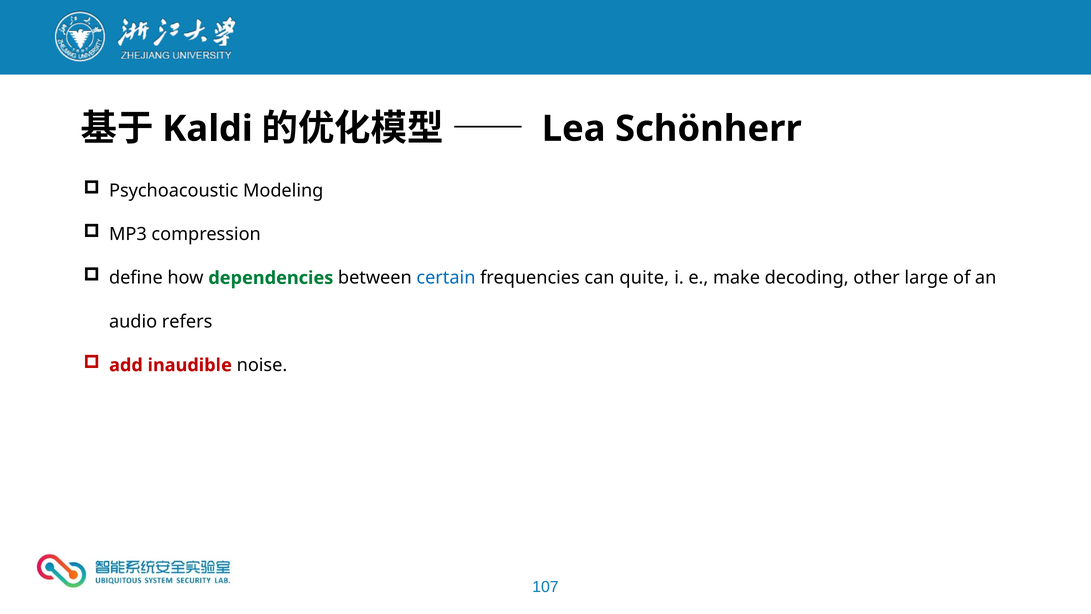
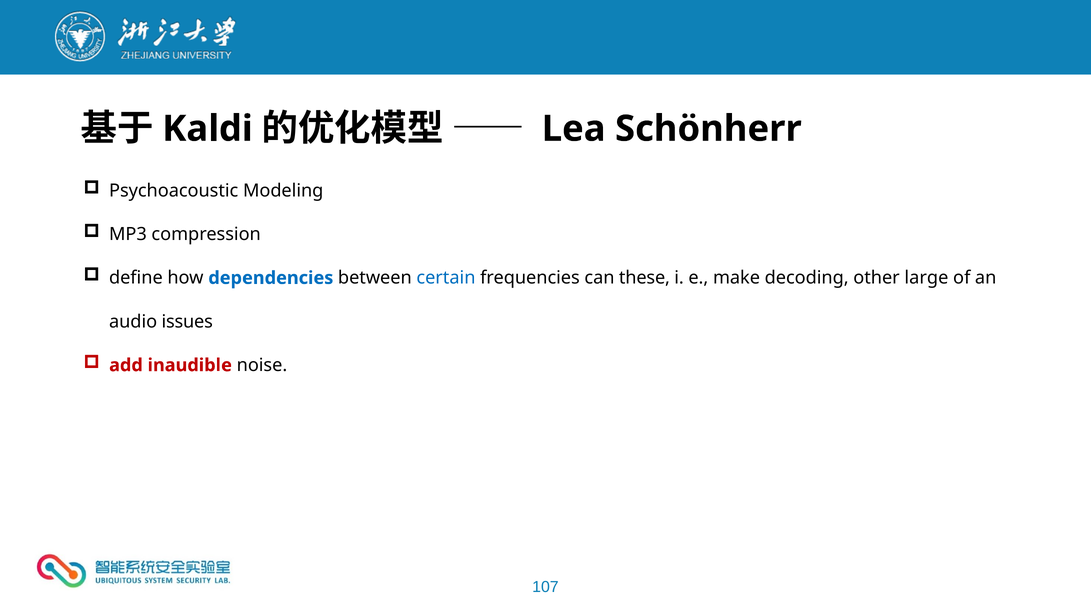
dependencies colour: green -> blue (271, 278)
quite: quite -> these (644, 278)
refers: refers -> issues (187, 321)
